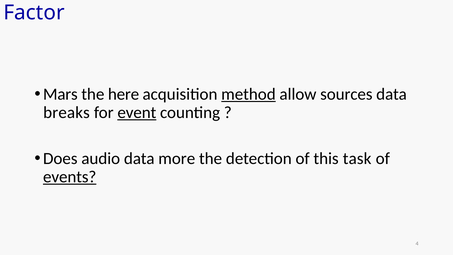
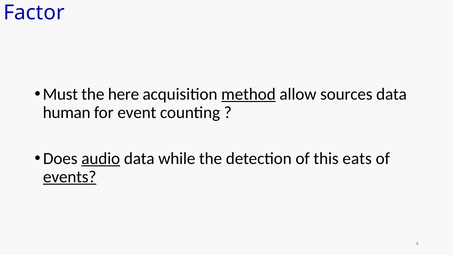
Mars: Mars -> Must (60, 94)
breaks: breaks -> human (67, 112)
event underline: present -> none (137, 112)
audio underline: none -> present (101, 159)
more: more -> while (177, 159)
task: task -> eats (357, 159)
